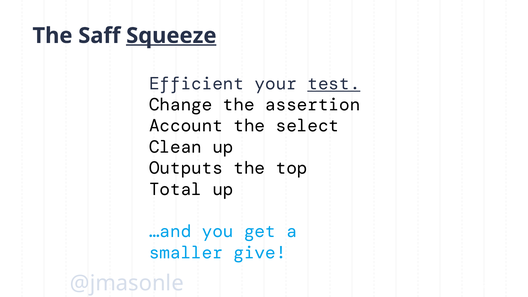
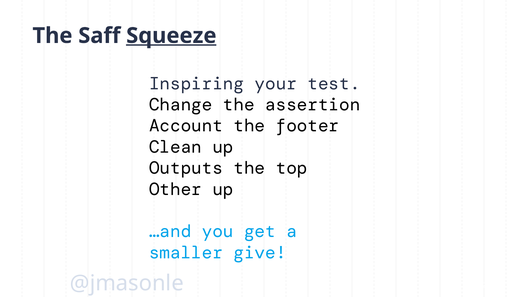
Efficient: Efficient -> Inspiring (197, 84)
test underline: present -> none (334, 84)
select: select -> footer (307, 126)
Total: Total -> Other (175, 189)
